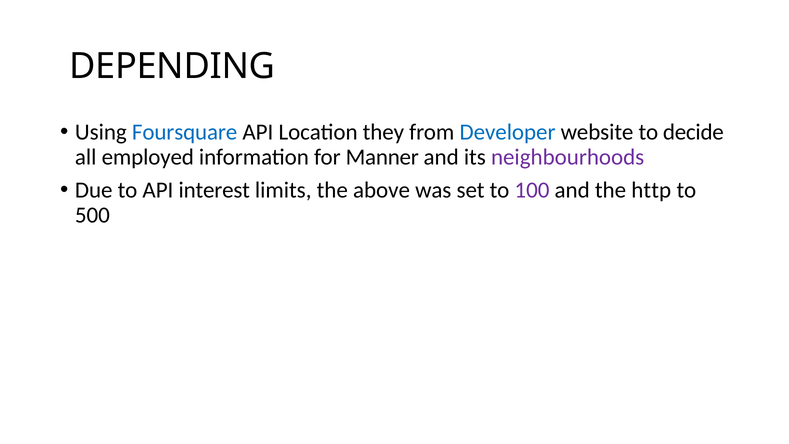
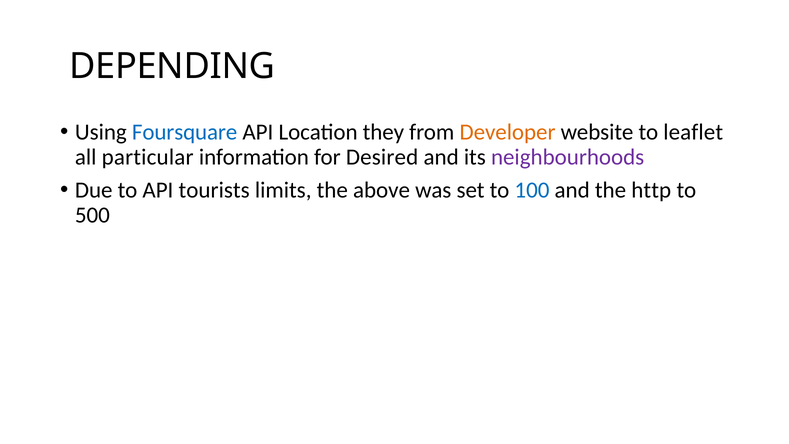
Developer colour: blue -> orange (508, 132)
decide: decide -> leaflet (693, 132)
employed: employed -> particular (148, 157)
Manner: Manner -> Desired (382, 157)
interest: interest -> tourists (214, 190)
100 colour: purple -> blue (532, 190)
